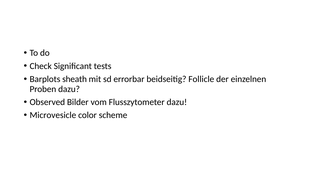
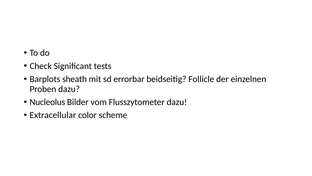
Observed: Observed -> Nucleolus (47, 102)
Microvesicle: Microvesicle -> Extracellular (53, 115)
